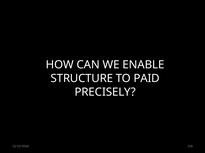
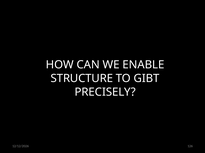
PAID: PAID -> GIBT (147, 79)
